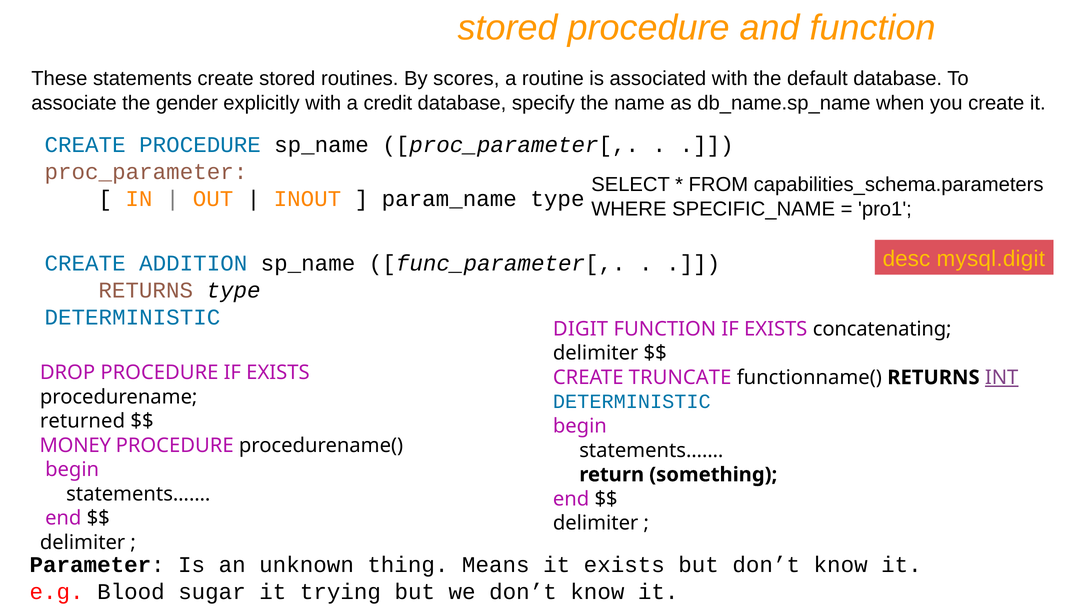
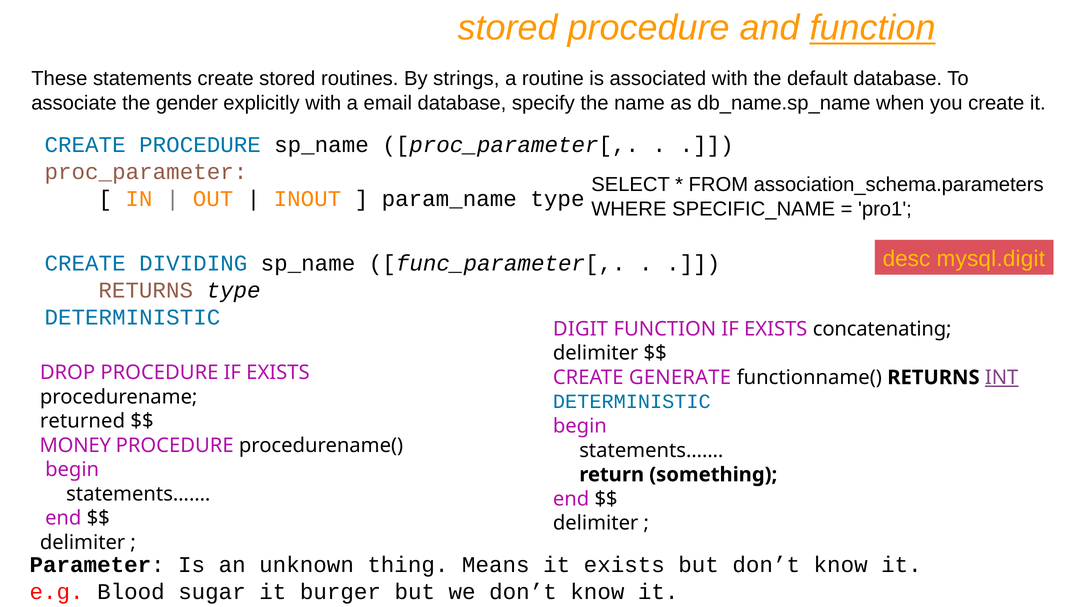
function underline: none -> present (873, 28)
scores: scores -> strings (466, 79)
credit: credit -> email (388, 103)
capabilities_schema.parameters: capabilities_schema.parameters -> association_schema.parameters (899, 185)
ADDITION: ADDITION -> DIVIDING (193, 263)
TRUNCATE: TRUNCATE -> GENERATE (680, 377)
trying: trying -> burger (340, 592)
